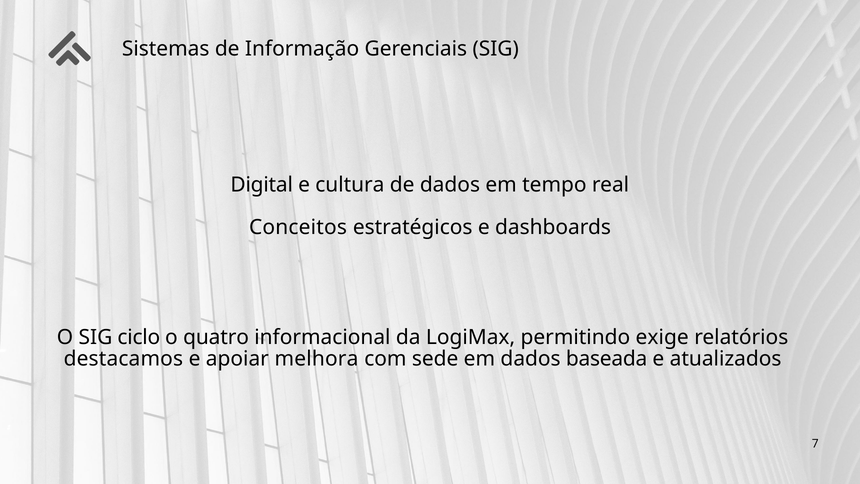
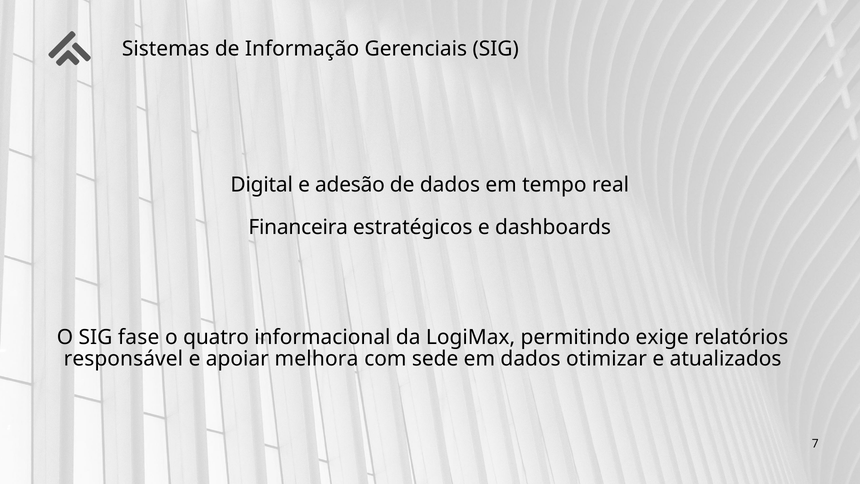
cultura: cultura -> adesão (350, 185)
Conceitos: Conceitos -> Financeira (298, 227)
ciclo: ciclo -> fase (139, 337)
destacamos: destacamos -> responsável (123, 359)
baseada: baseada -> otimizar (606, 359)
